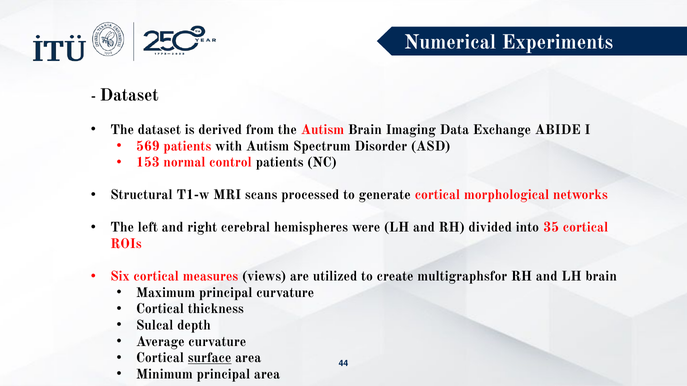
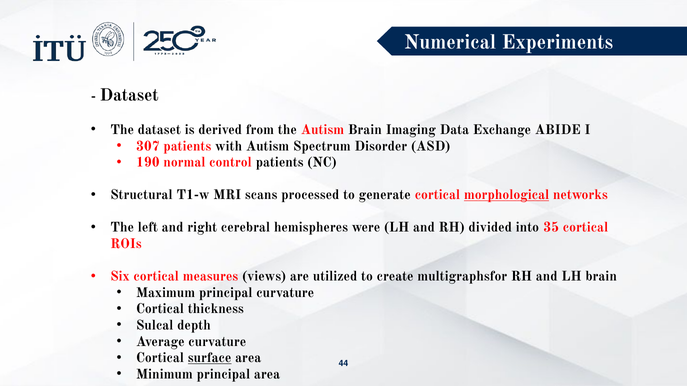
569: 569 -> 307 (148, 146)
153: 153 -> 190 (148, 163)
morphological underline: none -> present (507, 195)
